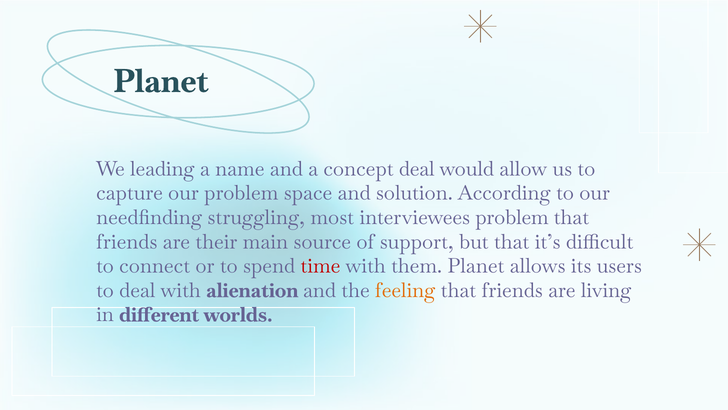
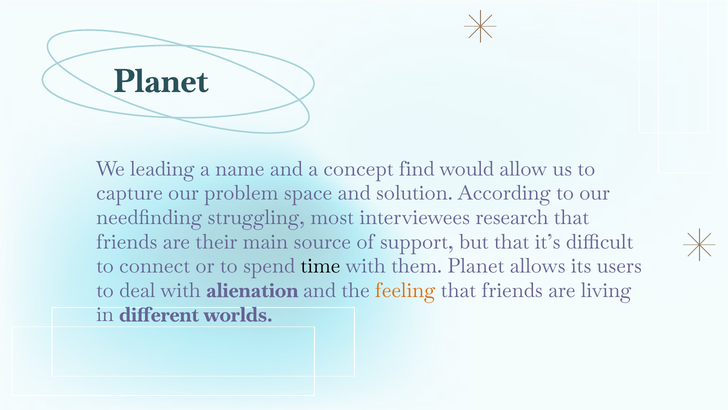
concept deal: deal -> find (417, 169)
interviewees problem: problem -> research (512, 217)
time colour: red -> black (320, 266)
